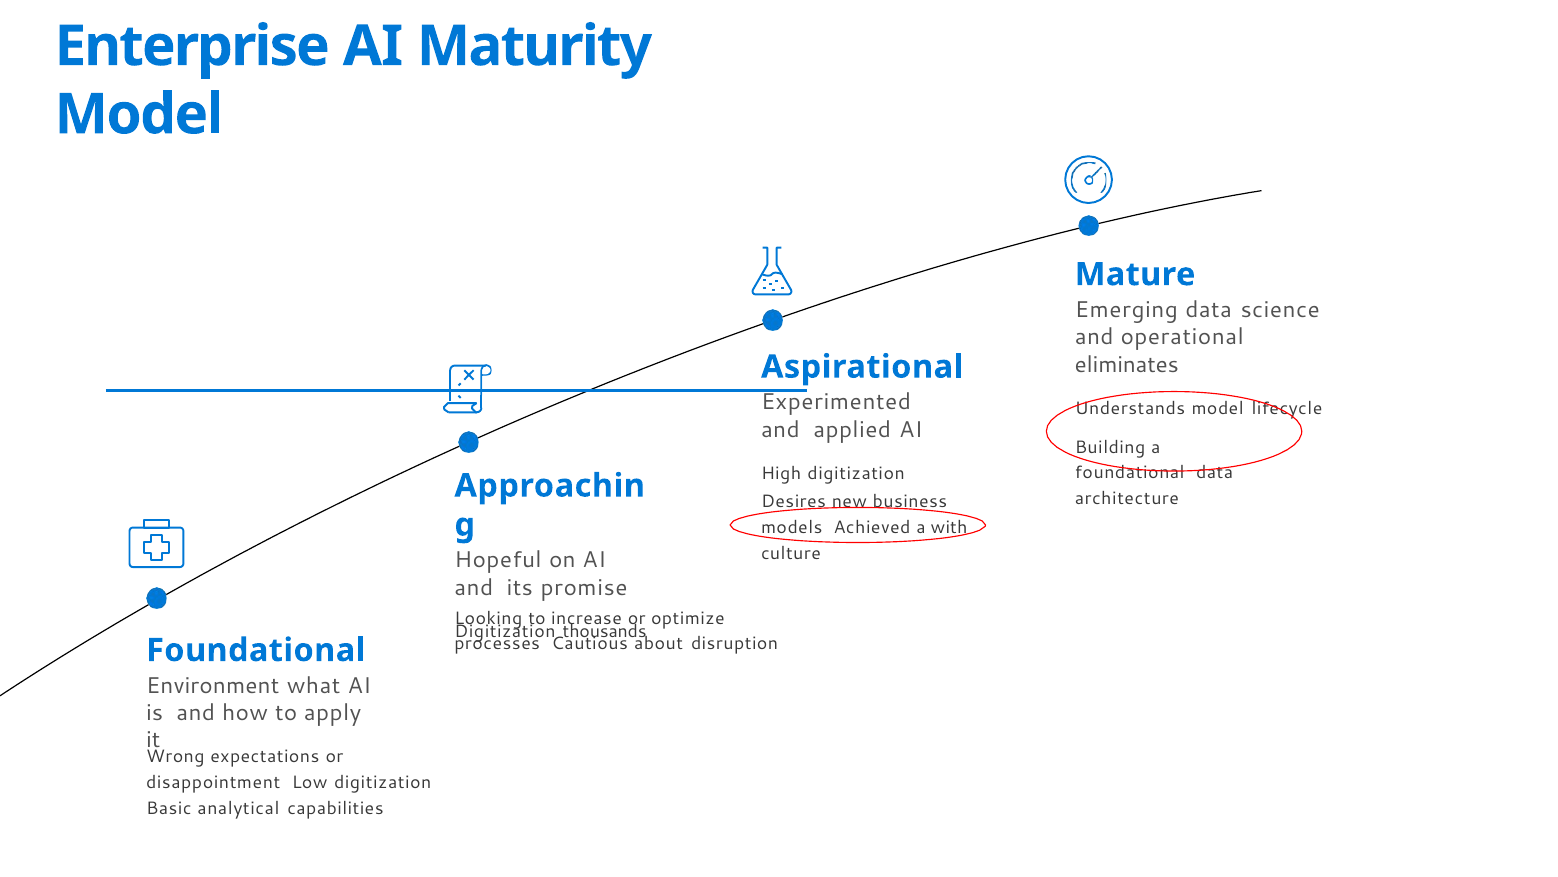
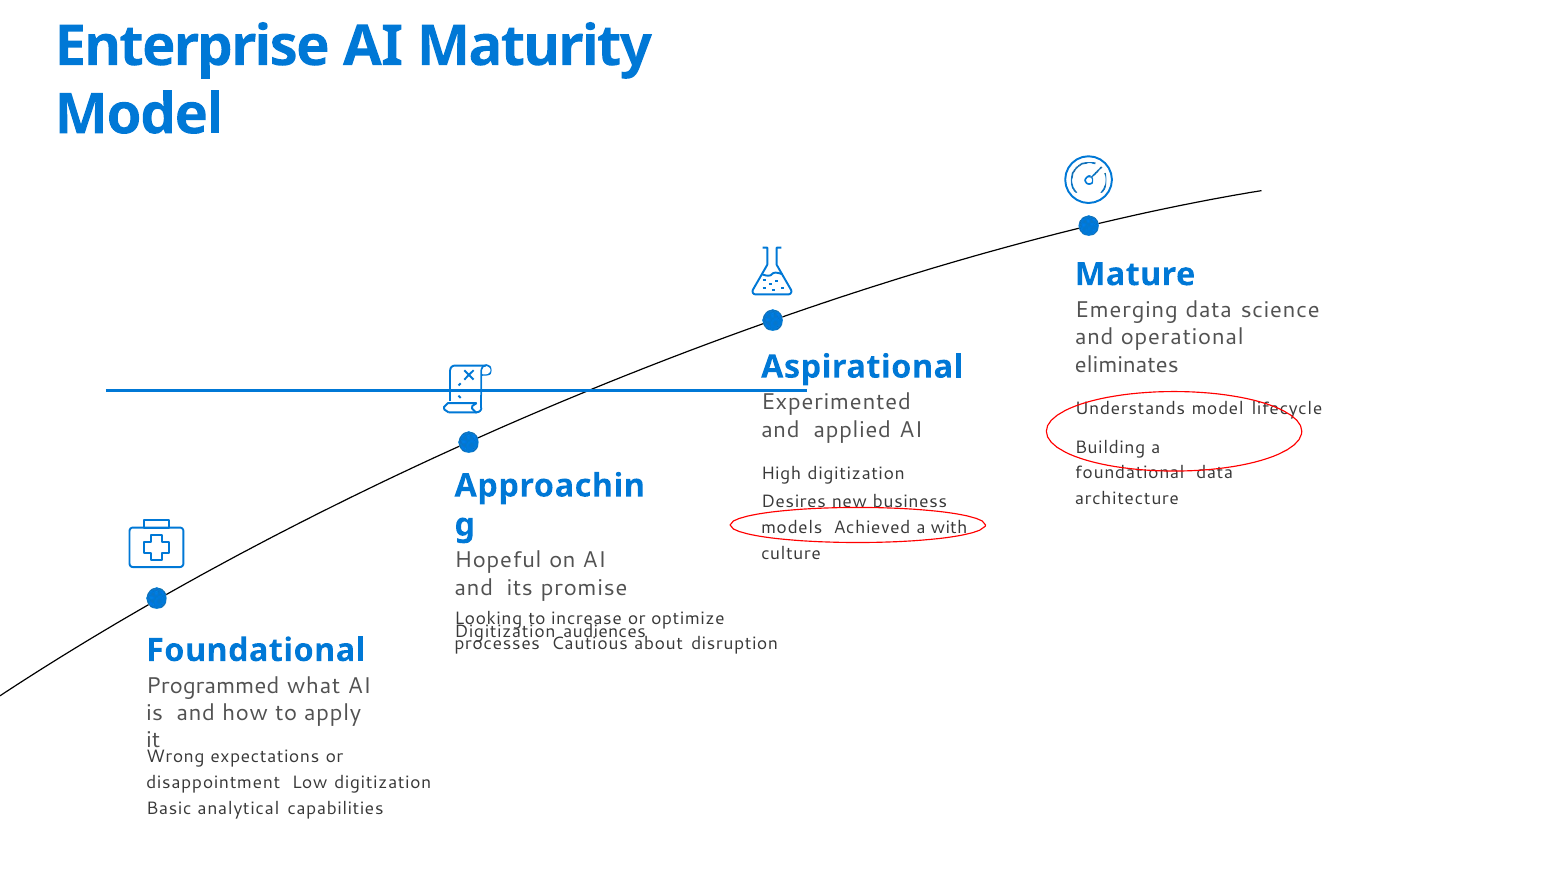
thousands: thousands -> audiences (605, 631)
Environment: Environment -> Programmed (213, 685)
